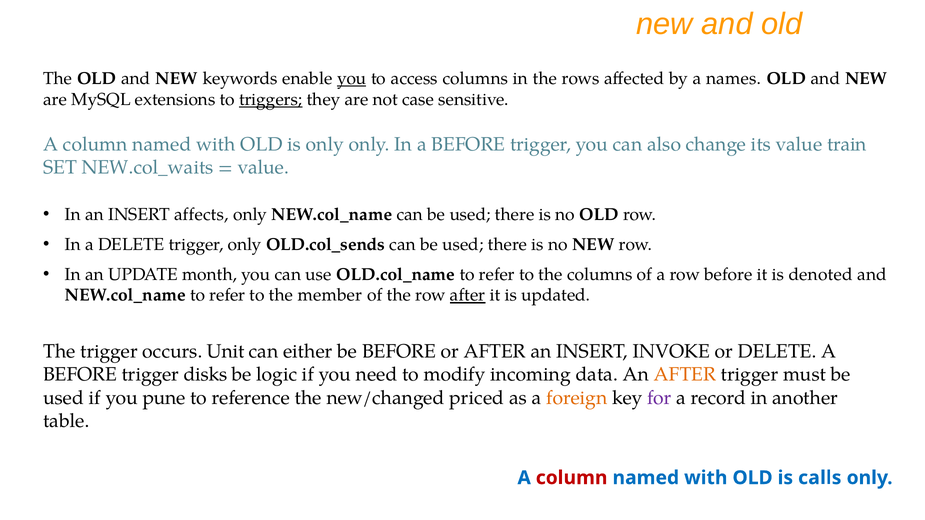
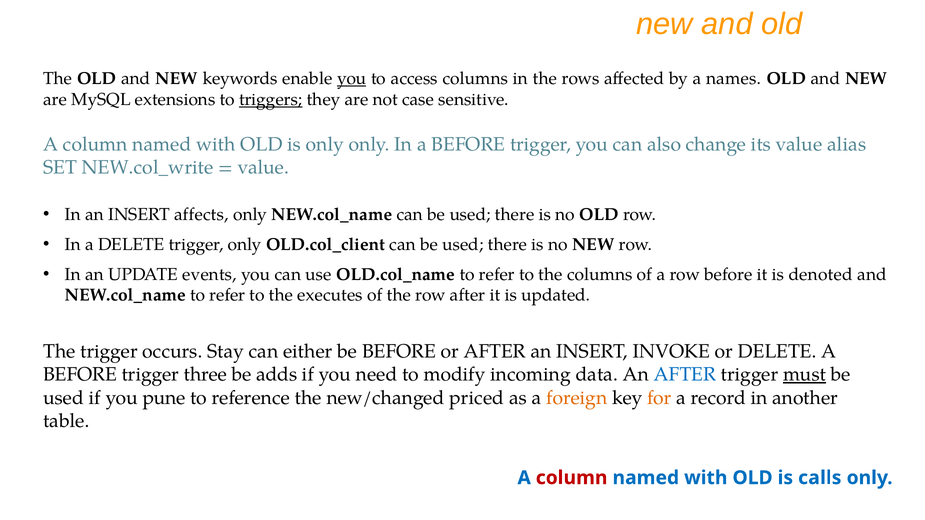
train: train -> alias (847, 144)
NEW.col_waits: NEW.col_waits -> NEW.col_write (148, 168)
OLD.col_sends: OLD.col_sends -> OLD.col_client (326, 245)
month: month -> events (209, 275)
member: member -> executes (330, 295)
after underline: present -> none (468, 295)
Unit: Unit -> Stay (226, 352)
disks: disks -> three (205, 375)
logic: logic -> adds (277, 375)
AFTER colour: orange -> blue (685, 375)
must underline: none -> present (804, 375)
for colour: purple -> orange (659, 398)
